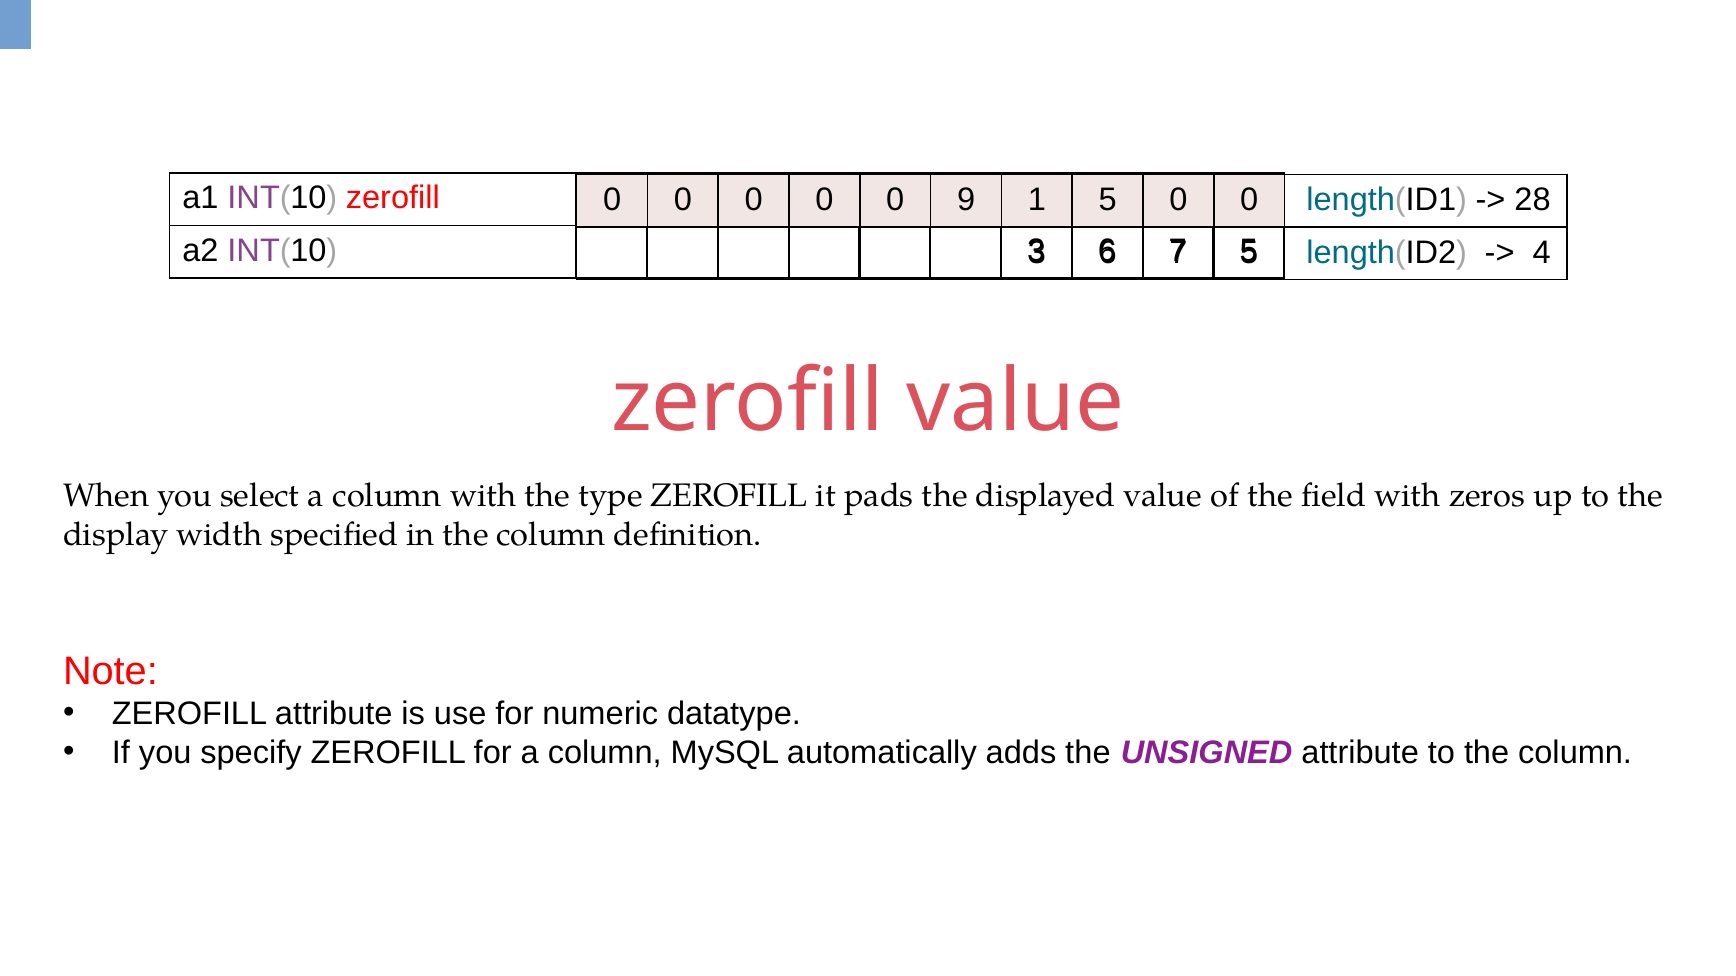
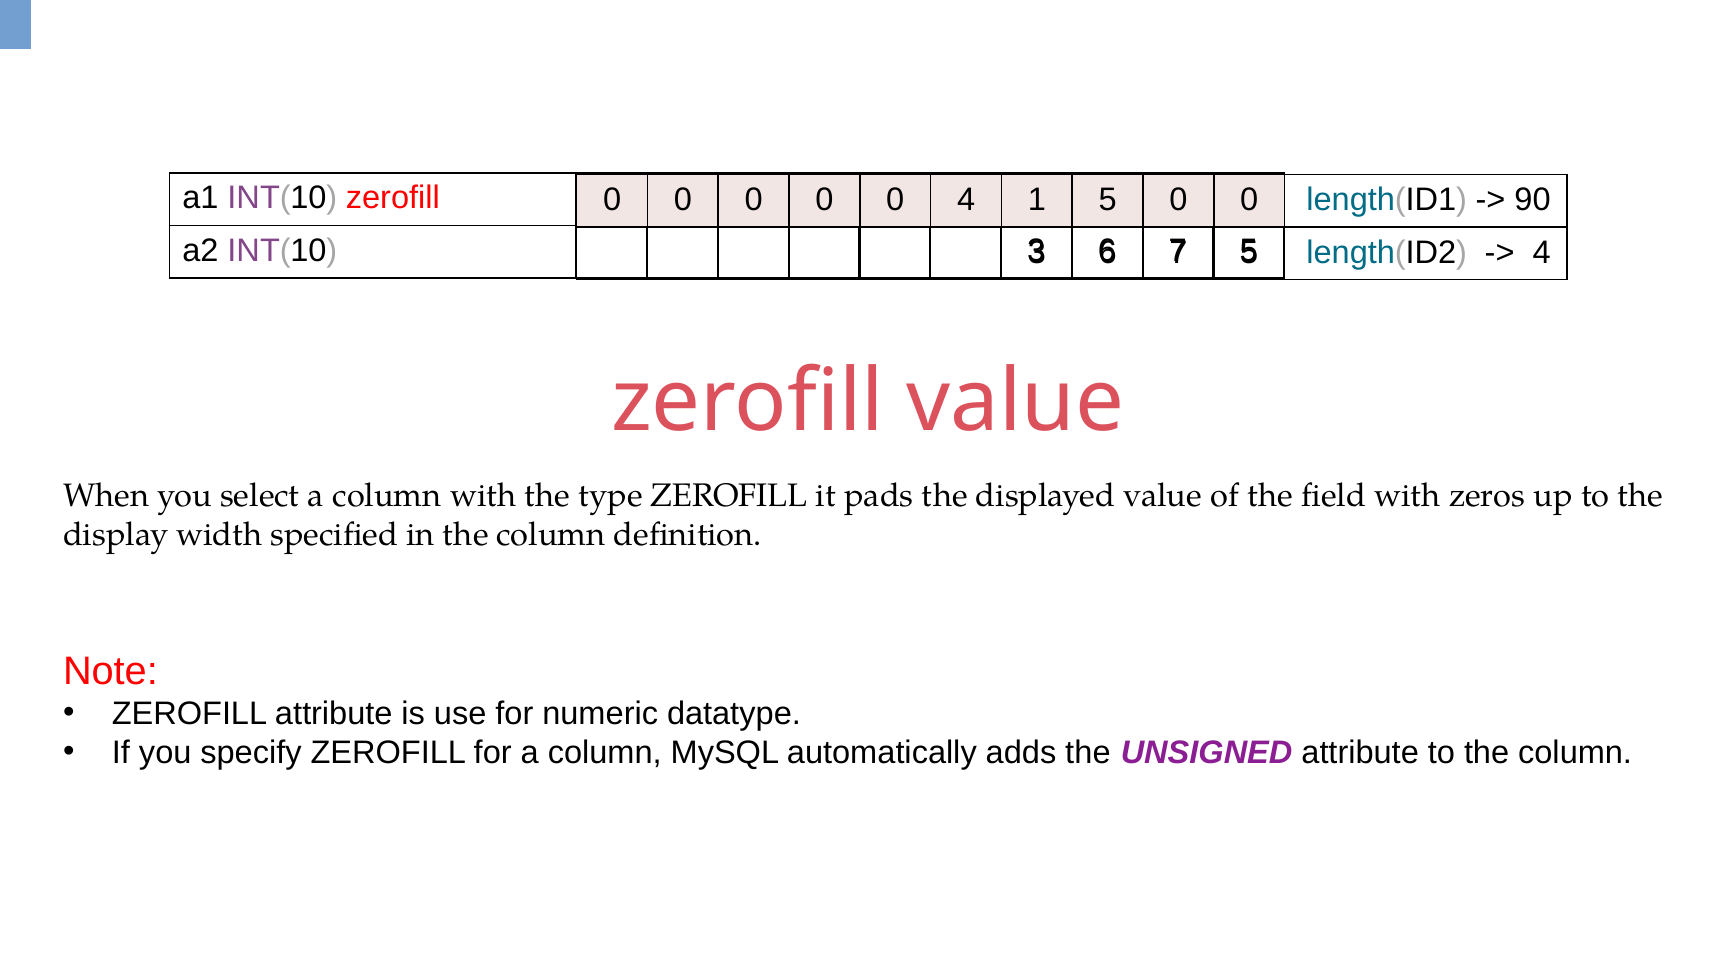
0 9: 9 -> 4 (966, 200)
28: 28 -> 90 (1533, 200)
